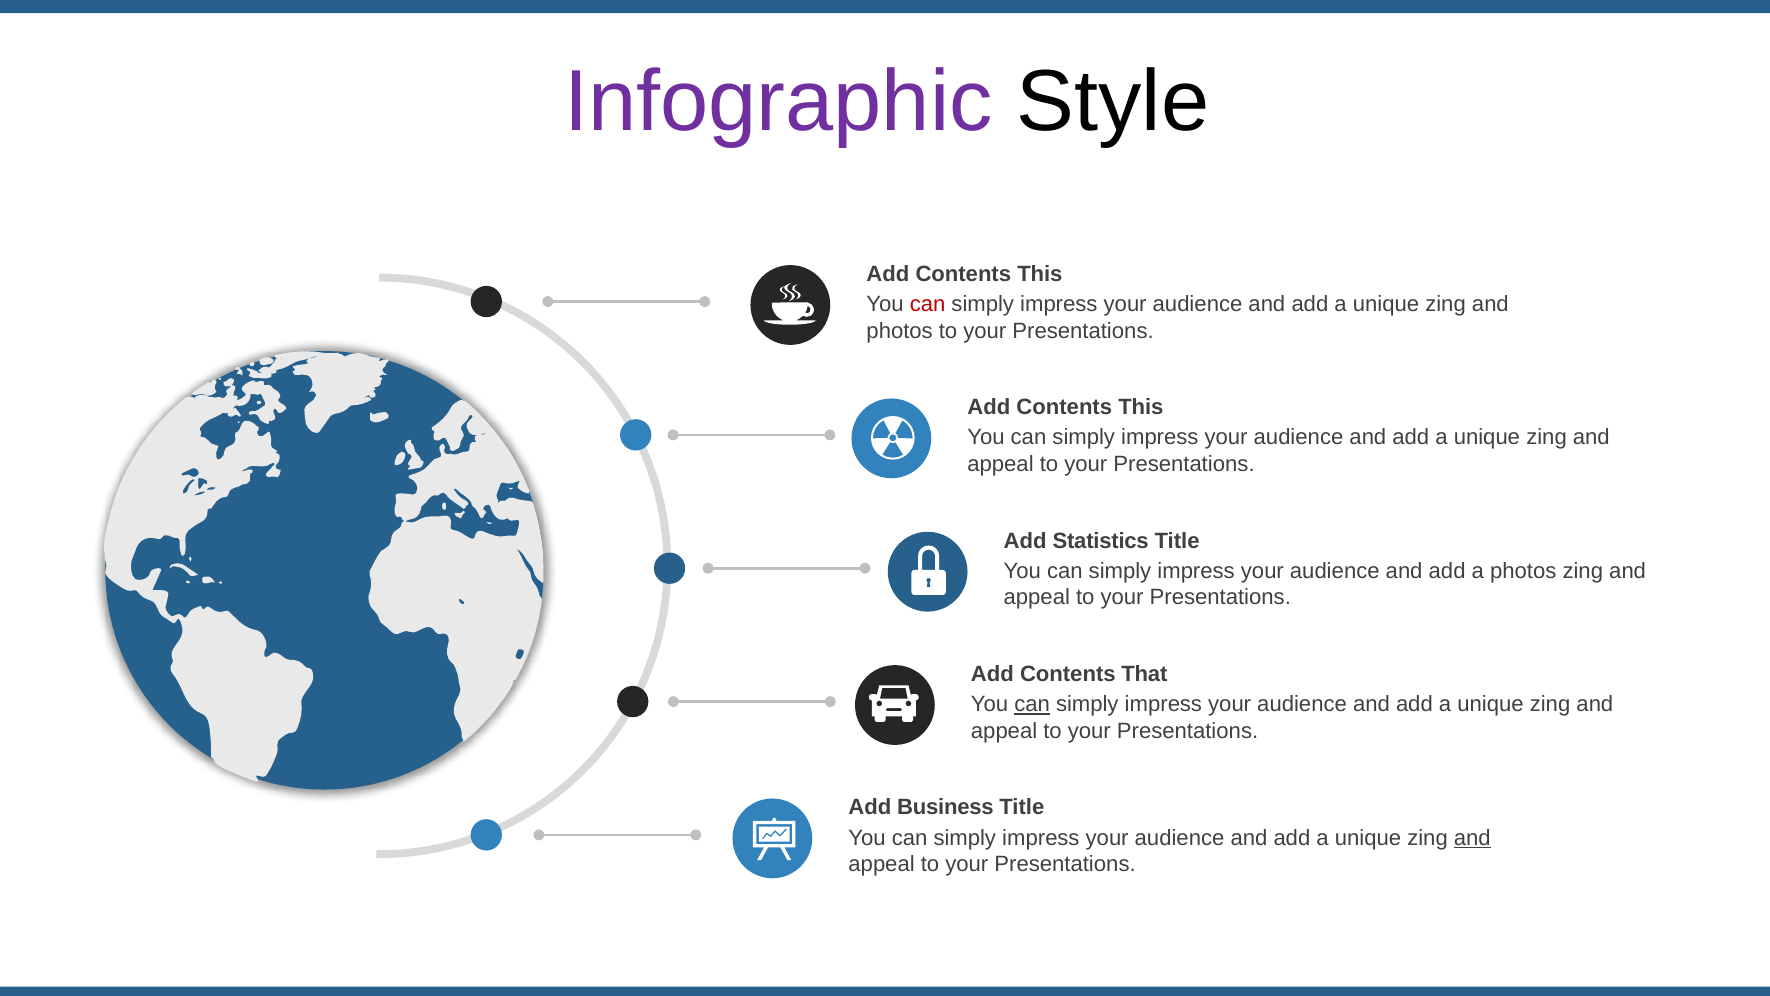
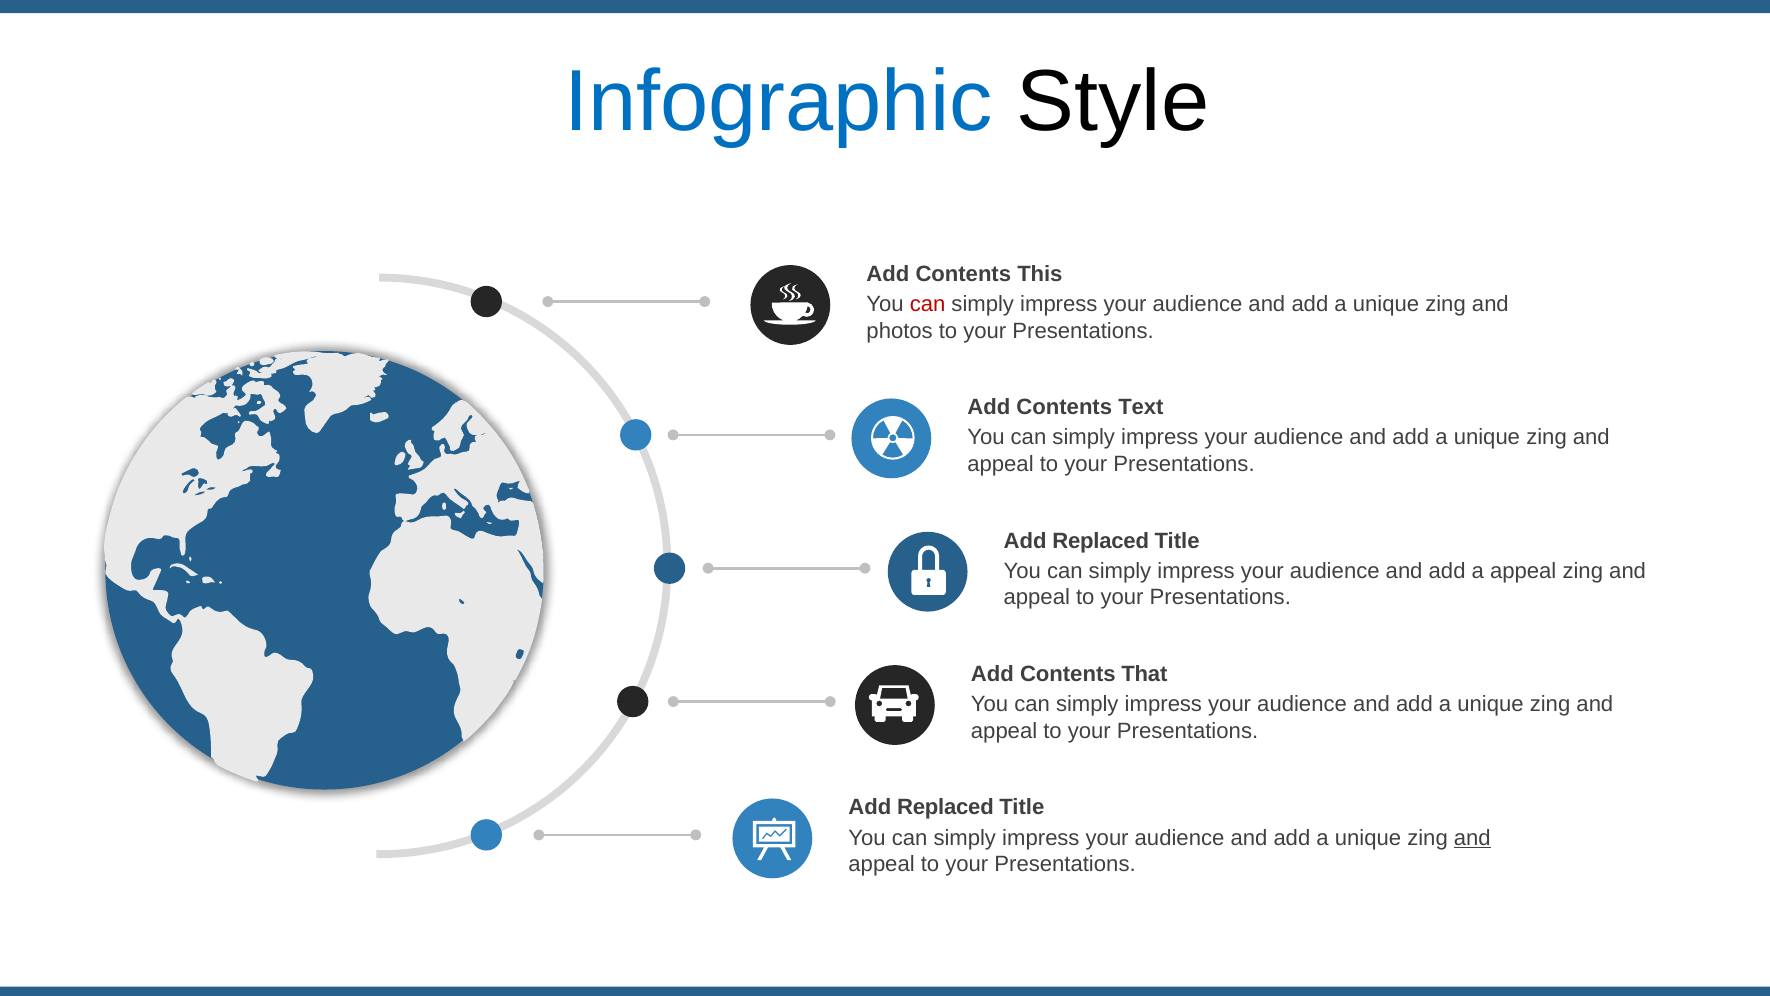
Infographic colour: purple -> blue (778, 102)
This: This -> Text (1141, 407)
Statistics: Statistics -> Replaced (1101, 541)
a photos: photos -> appeal (1523, 571)
can underline: present -> none (1032, 704)
Business: Business -> Replaced (945, 807)
